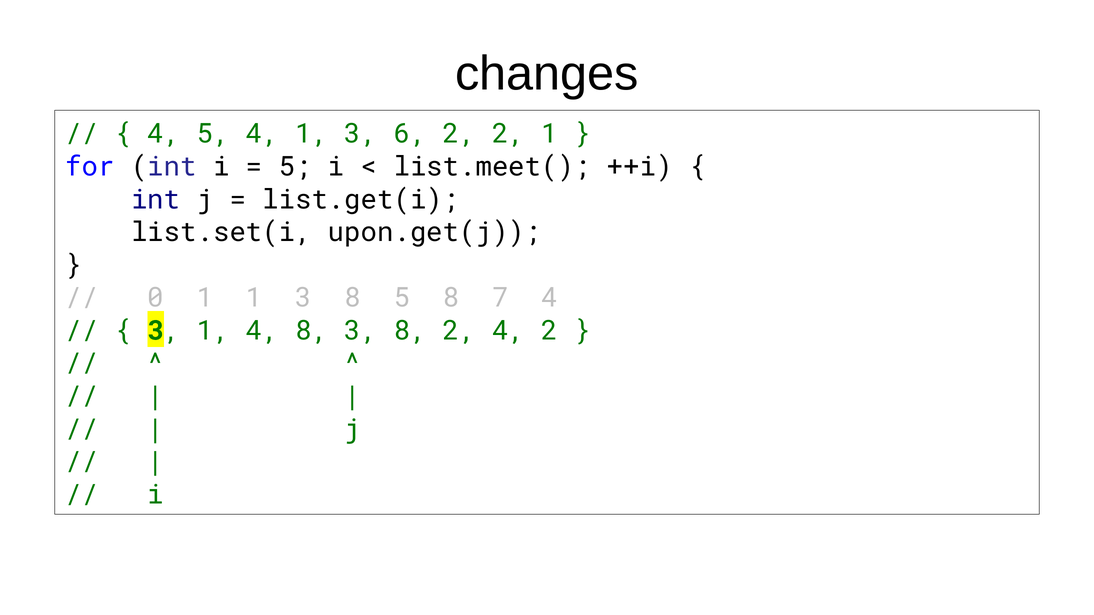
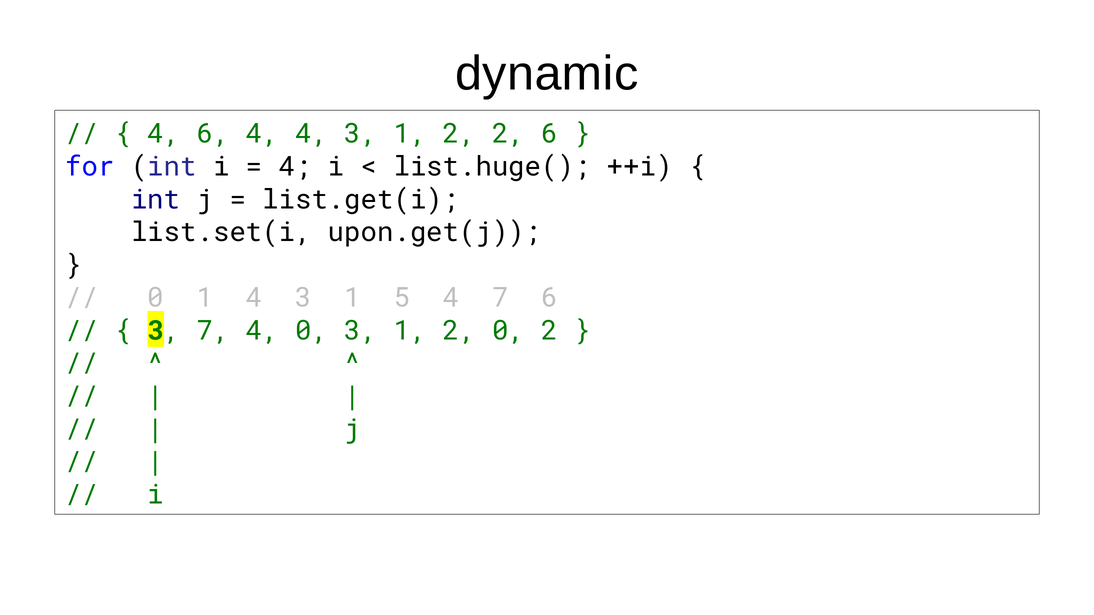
changes: changes -> dynamic (547, 74)
4 5: 5 -> 6 (213, 134)
4 1: 1 -> 4 (312, 134)
6: 6 -> 1 (410, 134)
2 1: 1 -> 6 (550, 134)
5: 5 -> 4 (295, 167)
list.meet(: list.meet( -> list.huge( (492, 167)
1 1: 1 -> 4 (254, 298)
8: 8 -> 1 (353, 298)
5 8: 8 -> 4 (451, 298)
7 4: 4 -> 6 (550, 298)
3 1: 1 -> 7 (213, 331)
4 8: 8 -> 0 (312, 331)
8: 8 -> 1 (410, 331)
2 4: 4 -> 0 (508, 331)
